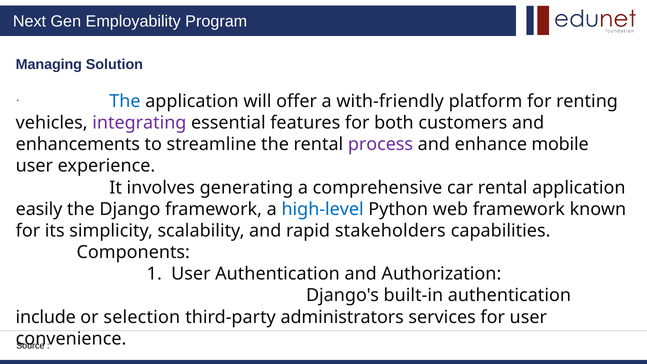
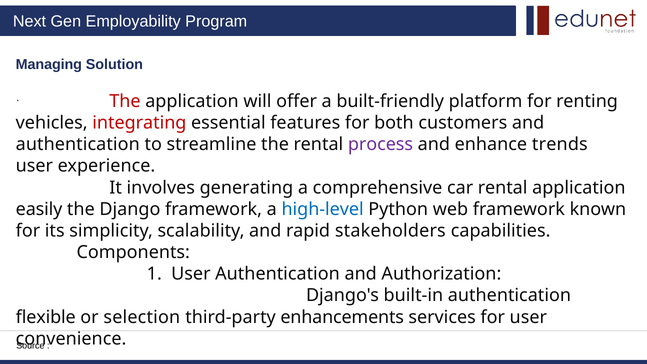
The colour: blue -> red (125, 101)
with-friendly: with-friendly -> built-friendly (390, 101)
integrating colour: purple -> red (139, 123)
enhancements: enhancements -> authentication (78, 144)
mobile: mobile -> trends (560, 144)
include: include -> flexible (46, 317)
administrators: administrators -> enhancements (342, 317)
